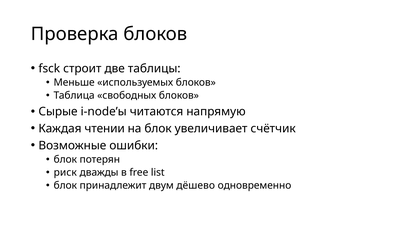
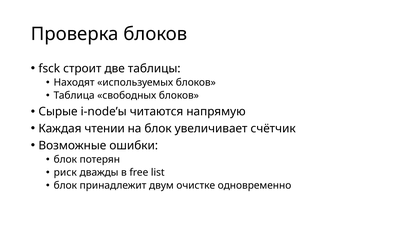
Меньше: Меньше -> Находят (74, 82)
дёшево: дёшево -> очистке (196, 185)
